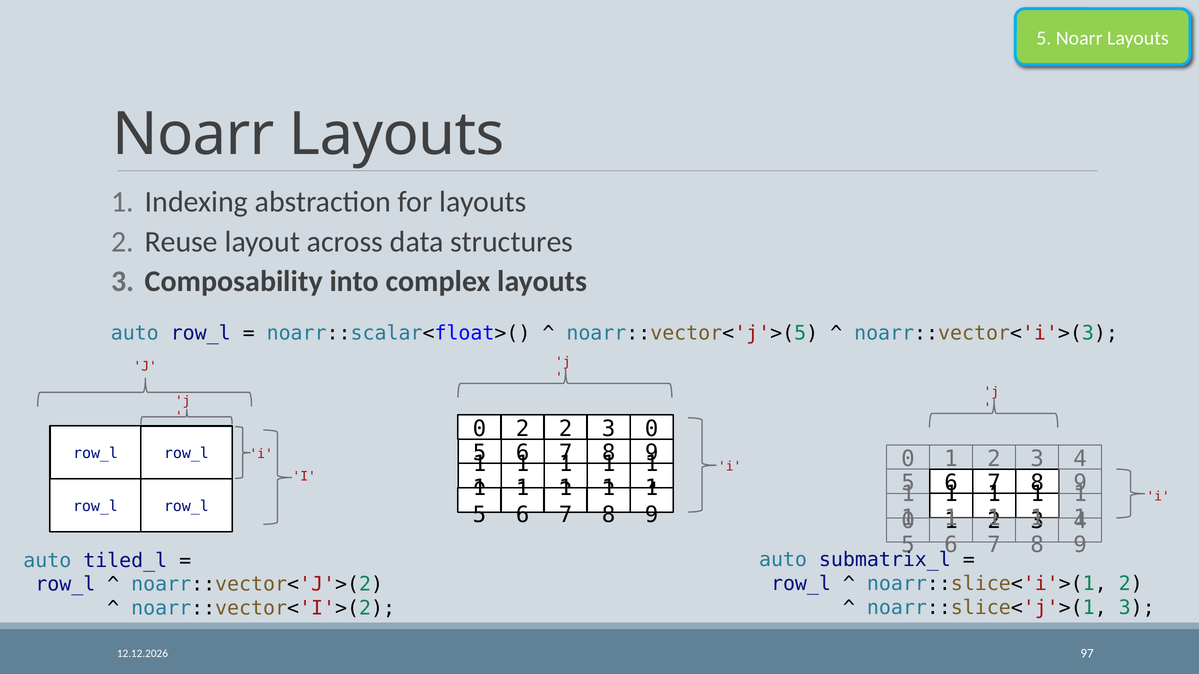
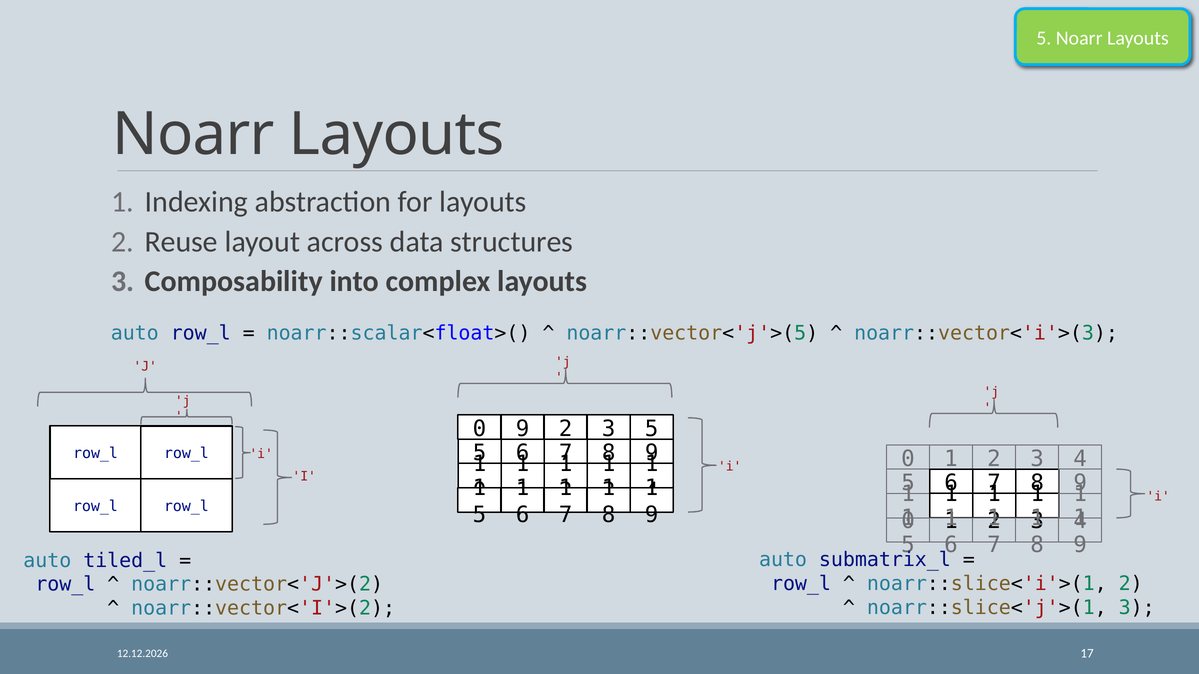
0 2: 2 -> 9 (523, 429)
3 0: 0 -> 5 (652, 429)
97: 97 -> 17 (1087, 654)
